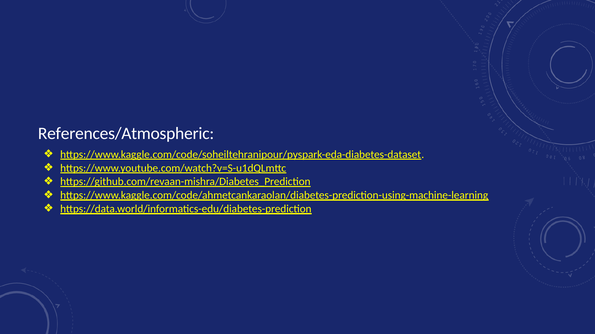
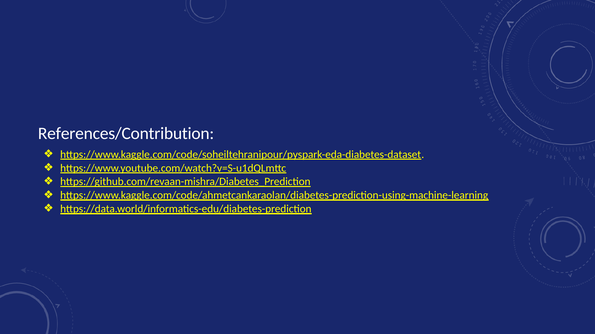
References/Atmospheric: References/Atmospheric -> References/Contribution (126, 134)
